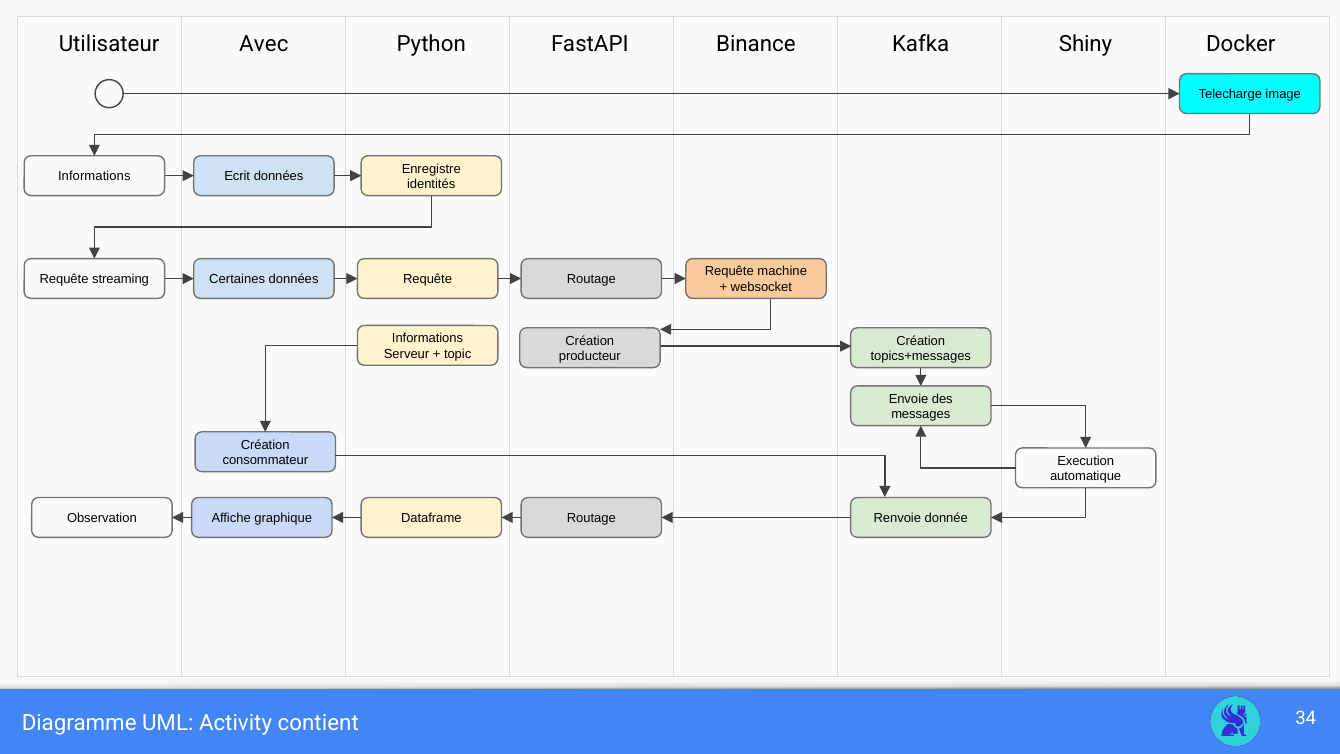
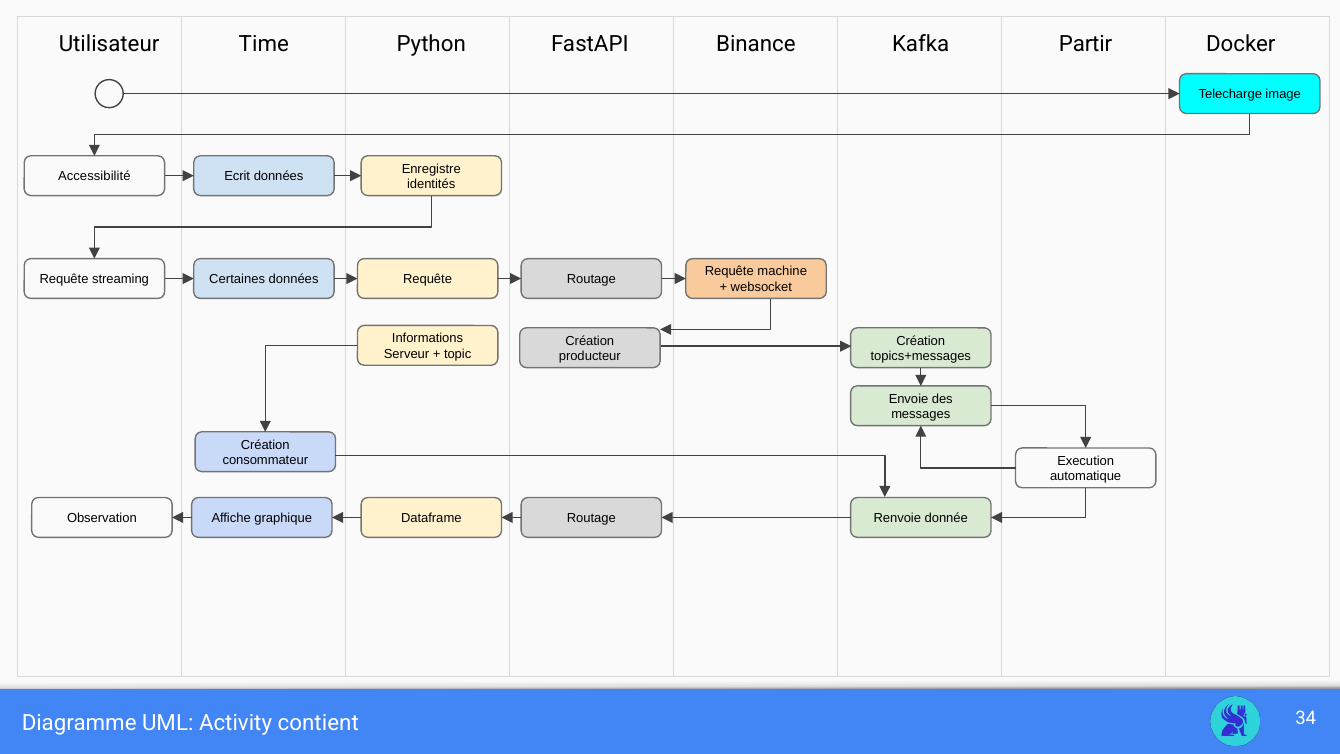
Avec: Avec -> Time (264, 44)
Shiny: Shiny -> Partir (1086, 44)
Informations: Informations -> Accessibilité (94, 176)
